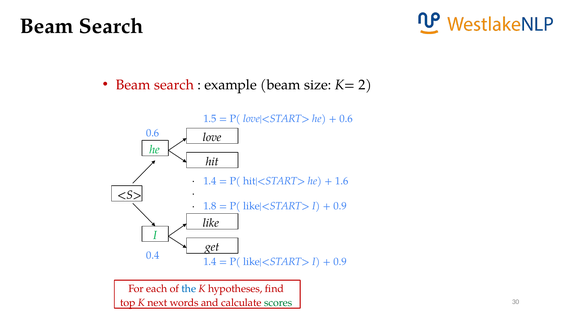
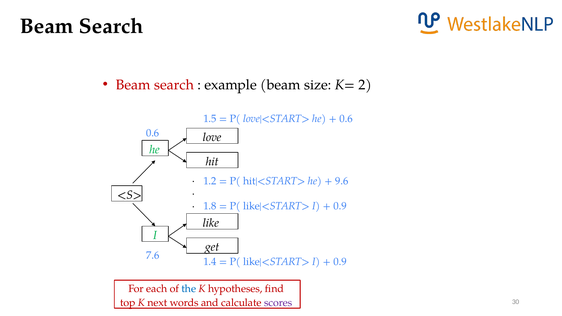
1.4: 1.4 -> 1.2 (210, 181)
1.6: 1.6 -> 9.6 (342, 181)
0.4: 0.4 -> 7.6 (153, 256)
scores colour: green -> purple (278, 303)
